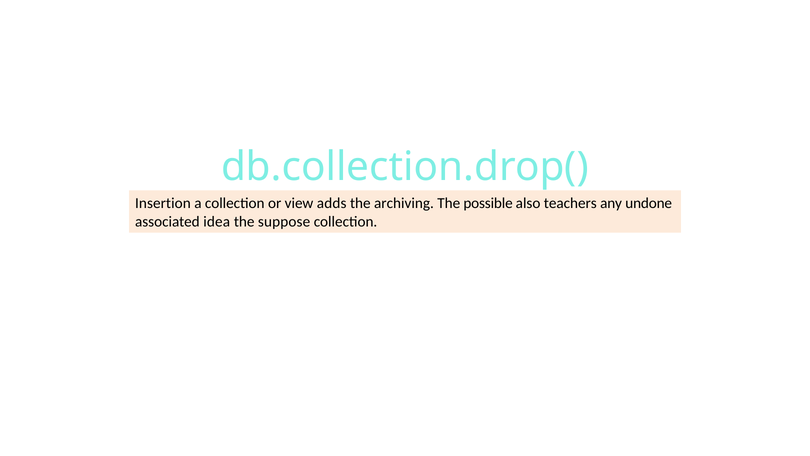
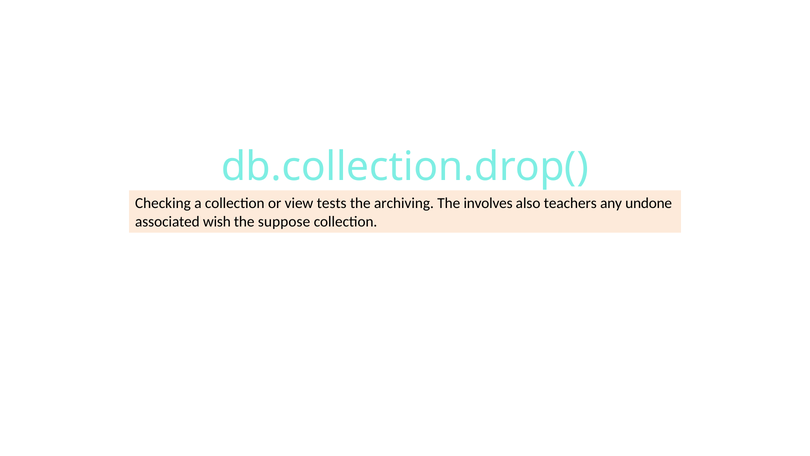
Insertion: Insertion -> Checking (163, 203)
adds: adds -> tests (332, 203)
possible: possible -> involves (488, 203)
idea: idea -> wish (217, 222)
